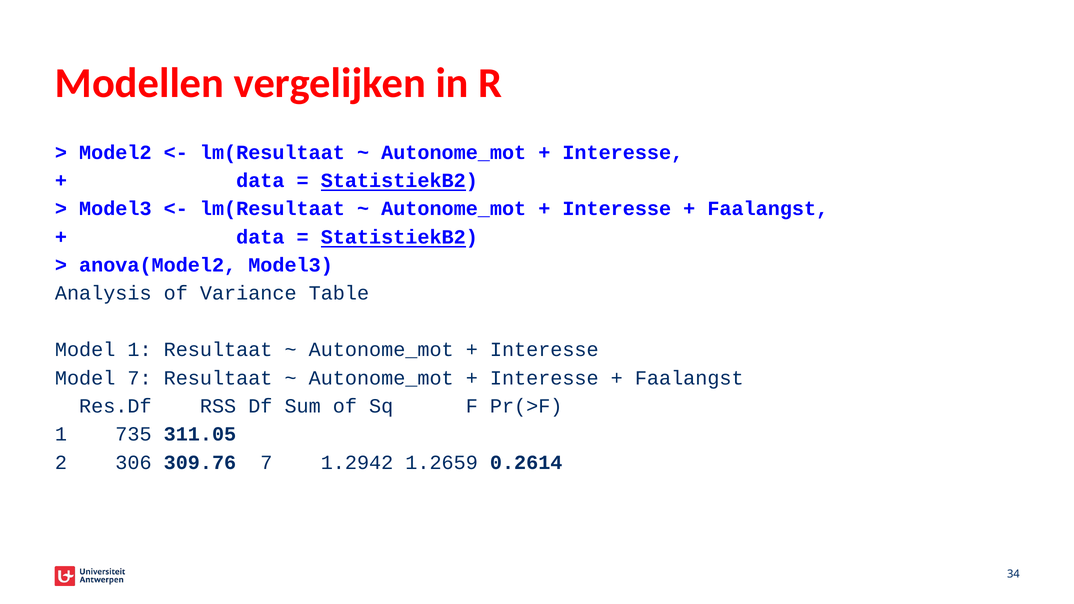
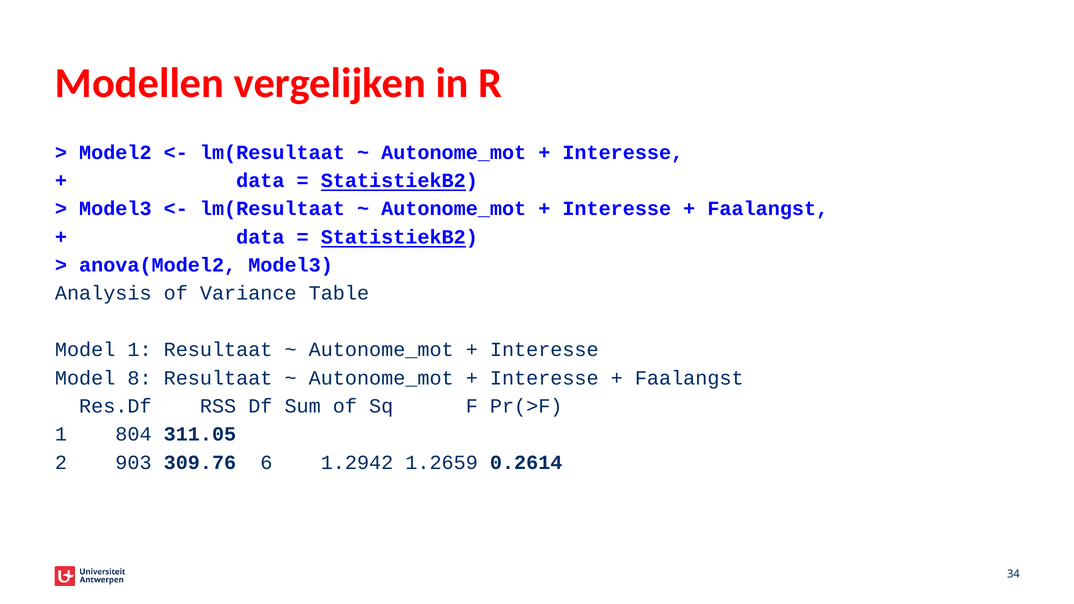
Model 7: 7 -> 8 (140, 378)
735: 735 -> 804 (133, 434)
306: 306 -> 903 (133, 463)
309.76 7: 7 -> 6 (266, 463)
